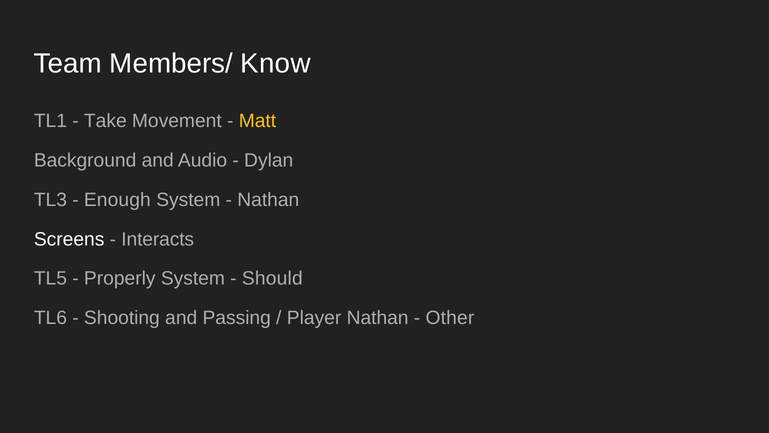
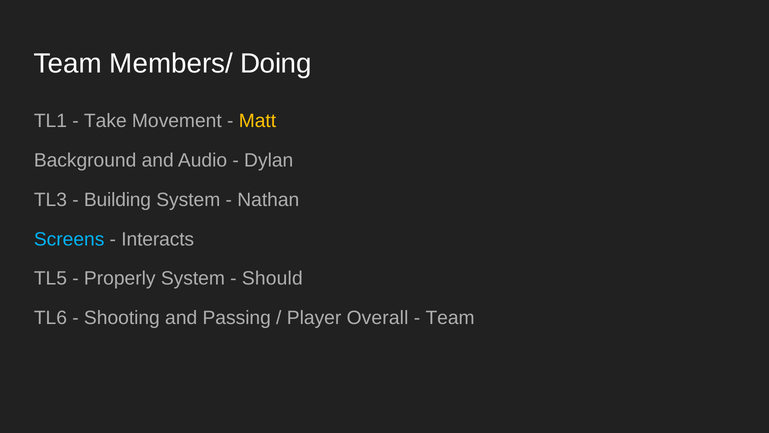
Know: Know -> Doing (276, 64)
Enough: Enough -> Building (118, 200)
Screens colour: white -> light blue (69, 239)
Player Nathan: Nathan -> Overall (378, 318)
Other: Other -> Team (450, 318)
